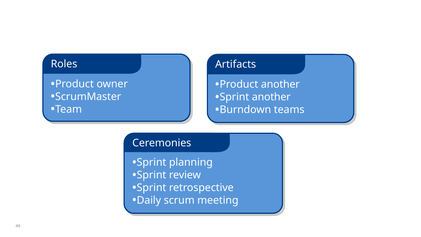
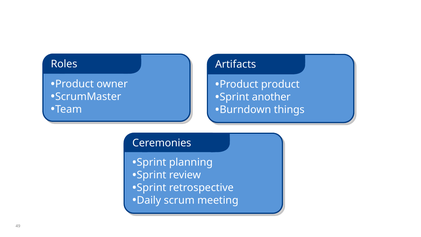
Product another: another -> product (280, 84)
teams: teams -> things (289, 110)
